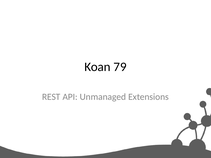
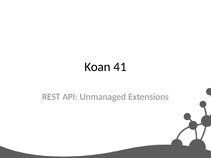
79: 79 -> 41 (120, 67)
